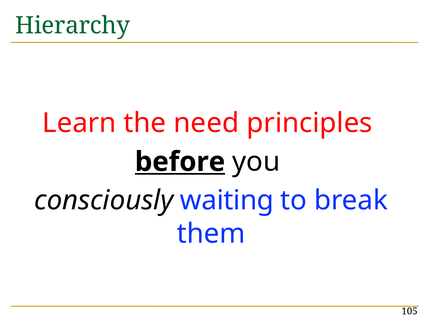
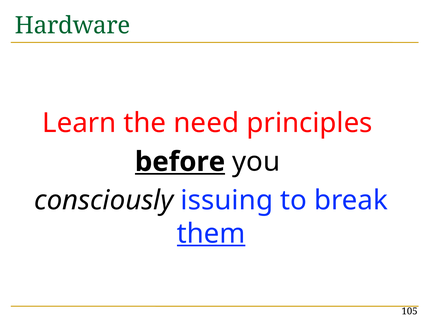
Hierarchy: Hierarchy -> Hardware (73, 25)
waiting: waiting -> issuing (227, 201)
them underline: none -> present (211, 234)
